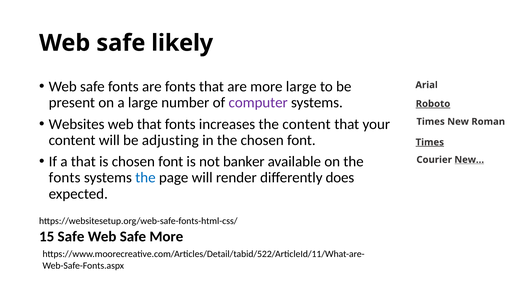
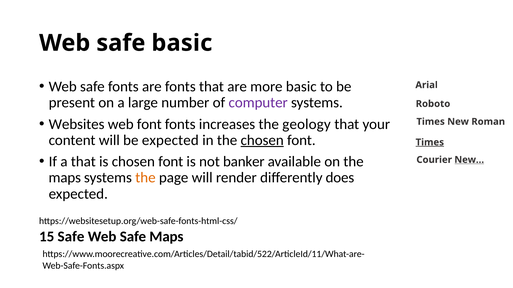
safe likely: likely -> basic (182, 43)
more large: large -> basic (301, 87)
Roboto underline: present -> none (433, 104)
web that: that -> font (149, 124)
the content: content -> geology (307, 124)
be adjusting: adjusting -> expected (170, 140)
chosen underline: none -> present (262, 140)
fonts: fonts -> maps (65, 178)
the colour: blue -> orange (145, 178)
Safe More: More -> Maps (166, 237)
